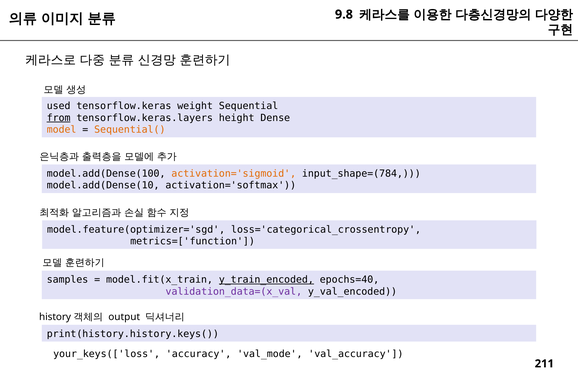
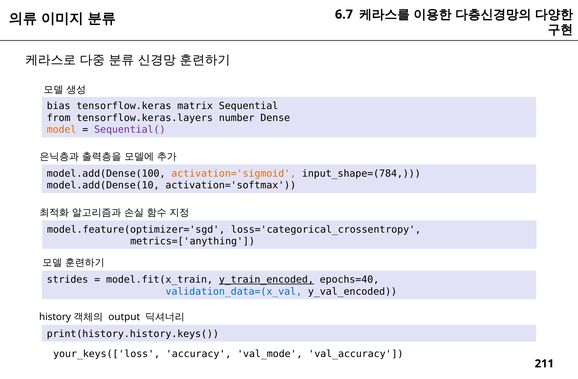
9.8: 9.8 -> 6.7 (344, 14)
used: used -> bias (59, 106)
weight: weight -> matrix (195, 106)
from underline: present -> none (59, 118)
height: height -> number (237, 118)
Sequential( colour: orange -> purple (130, 130)
metrics=['function: metrics=['function -> metrics=['anything (193, 242)
samples: samples -> strides (68, 280)
validation_data=(x_val colour: purple -> blue (234, 292)
